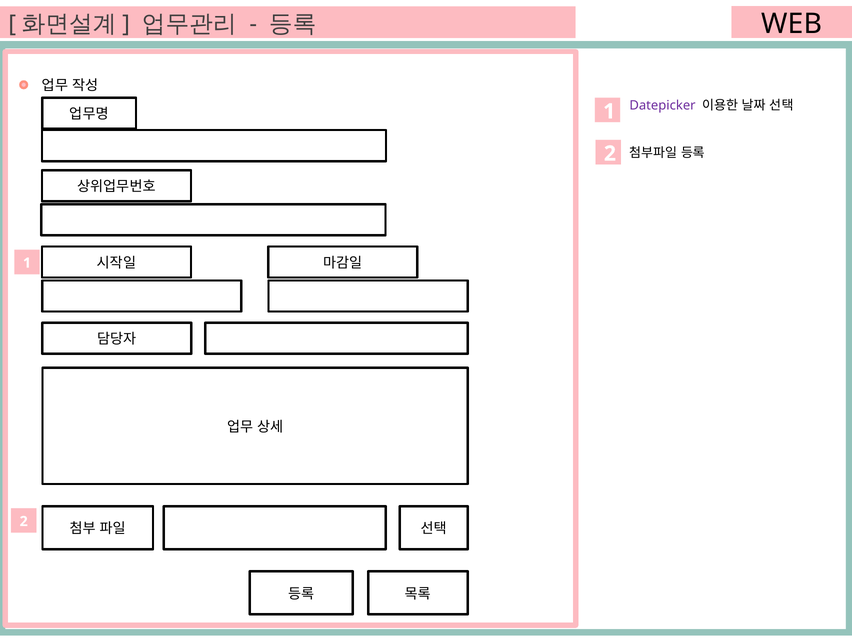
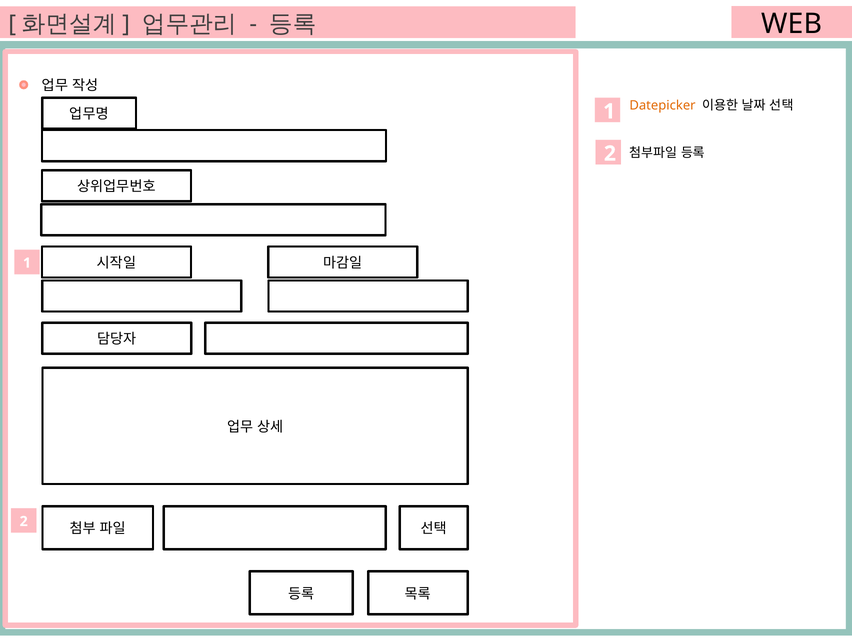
Datepicker colour: purple -> orange (663, 106)
